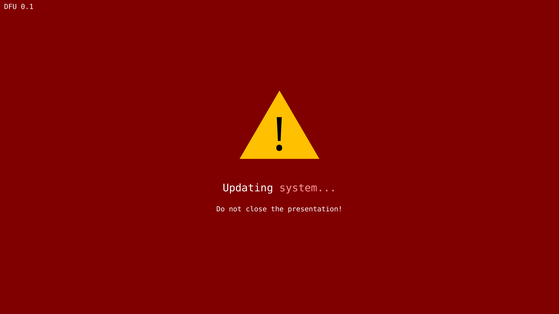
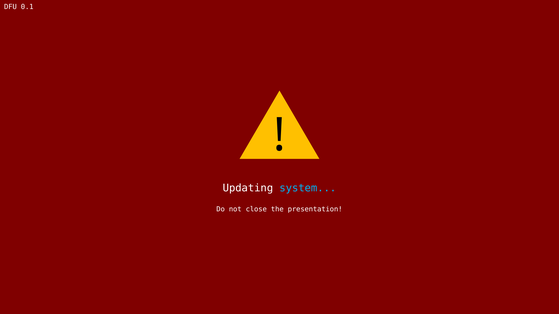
system colour: pink -> light blue (308, 188)
